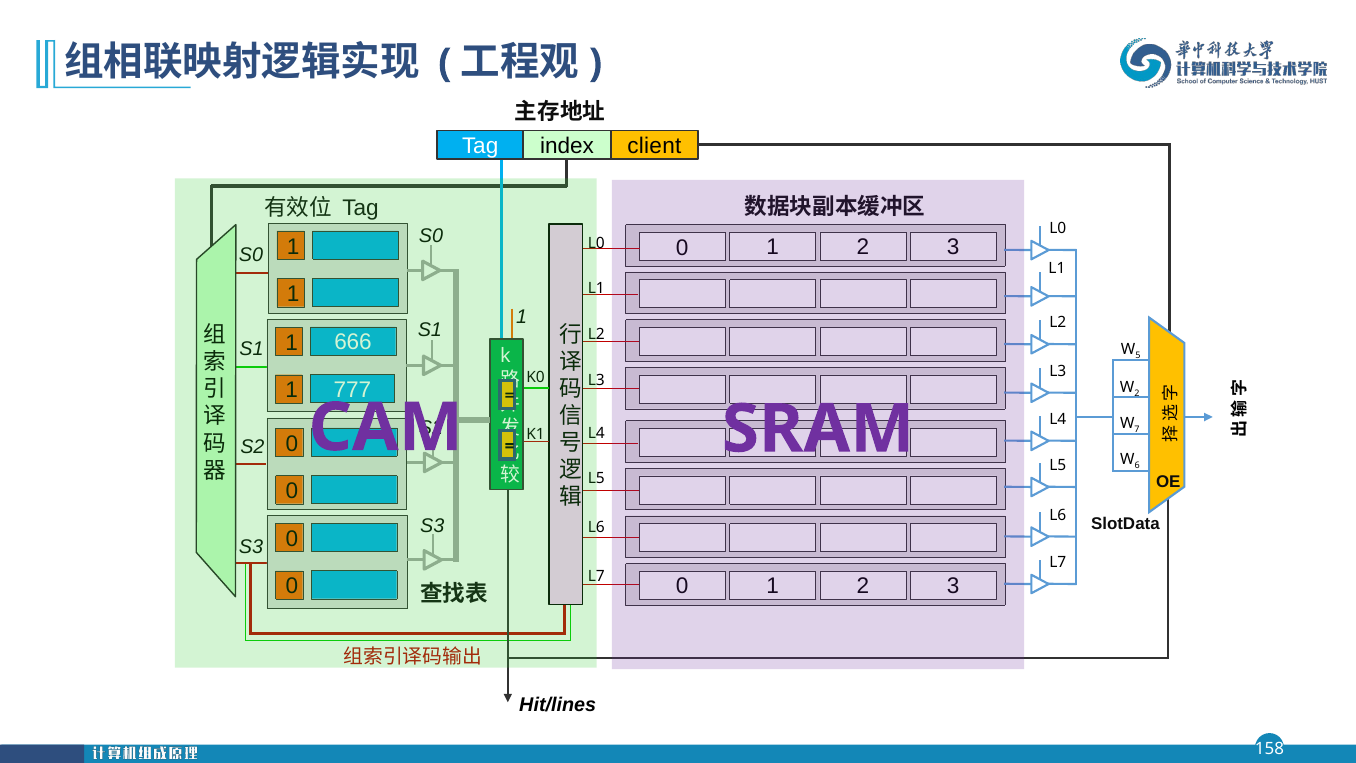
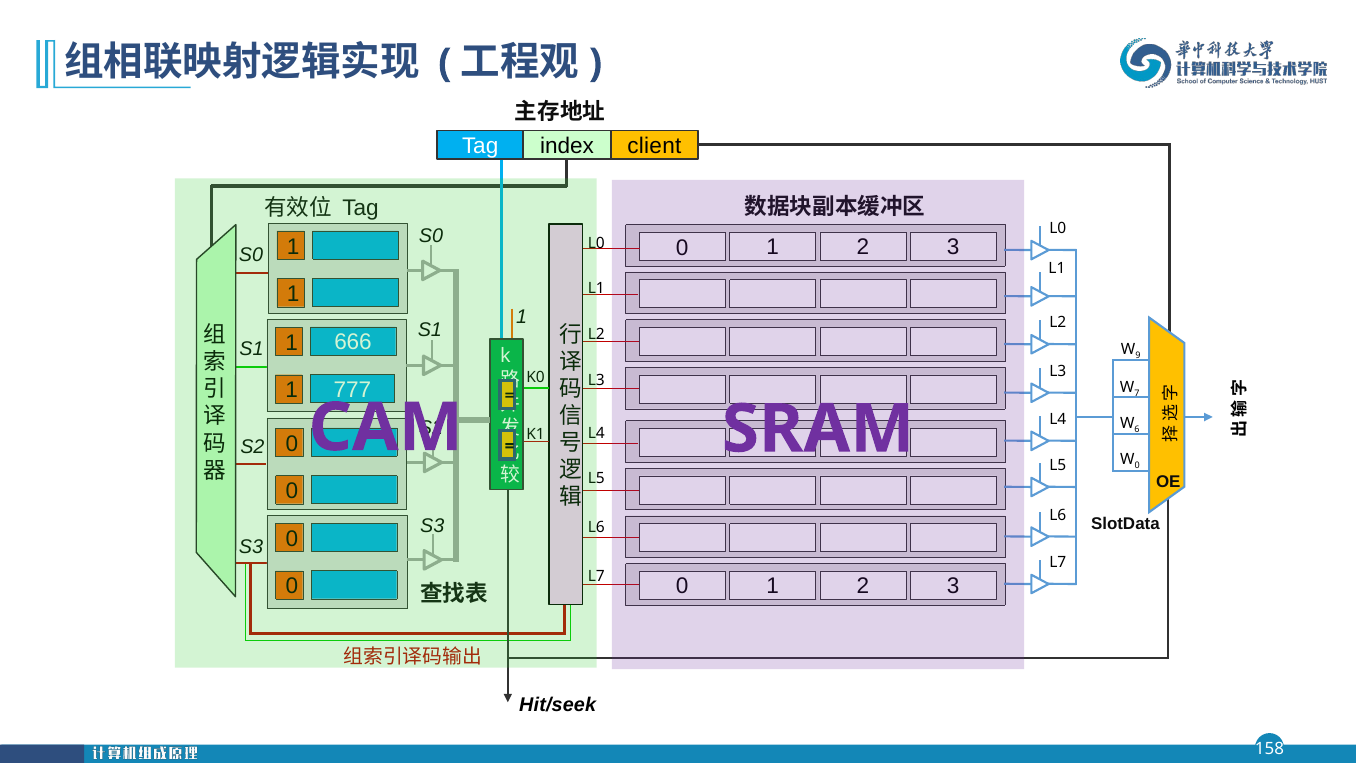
5: 5 -> 9 (1138, 355)
2: 2 -> 7 (1137, 393)
7: 7 -> 6 (1137, 430)
6: 6 -> 0 (1137, 466)
Hit/lines: Hit/lines -> Hit/seek (558, 705)
